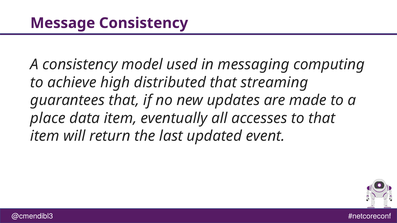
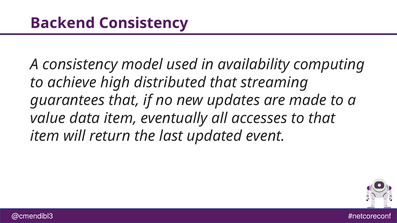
Message: Message -> Backend (63, 23)
messaging: messaging -> availability (254, 65)
place: place -> value (48, 118)
